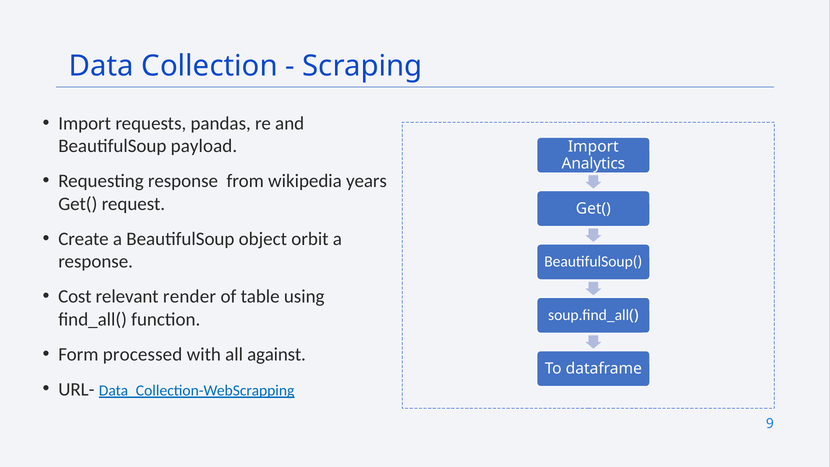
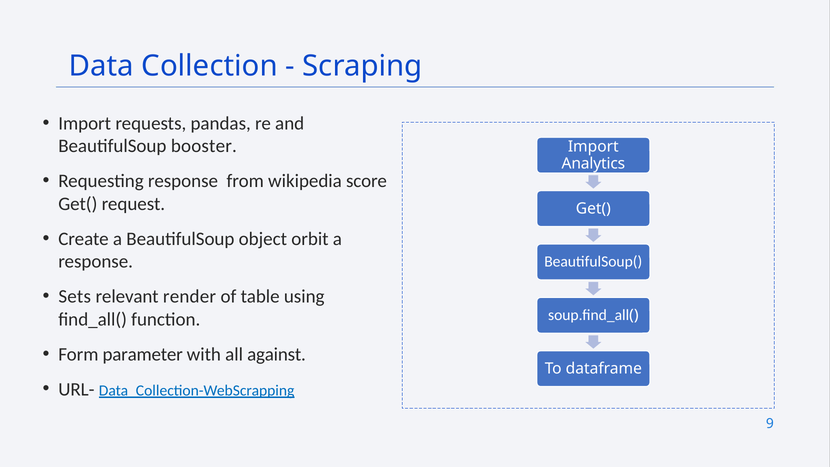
payload: payload -> booster (204, 146)
years: years -> score (366, 181)
Cost: Cost -> Sets (75, 296)
processed: processed -> parameter (143, 354)
